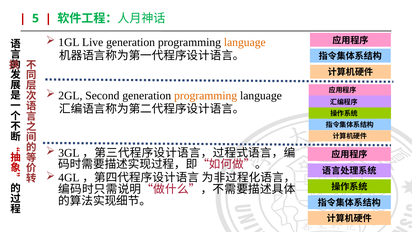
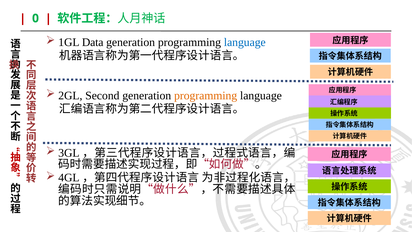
5: 5 -> 0 (35, 18)
Live: Live -> Data (93, 42)
language colour: orange -> blue (245, 42)
